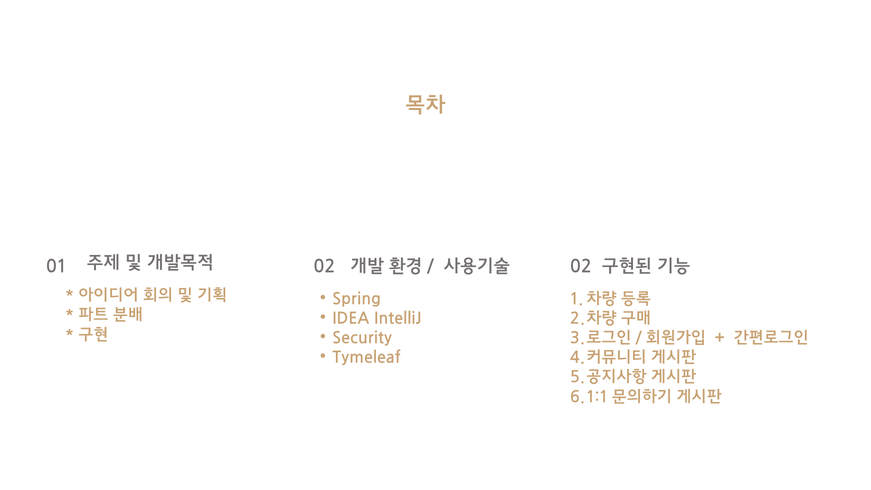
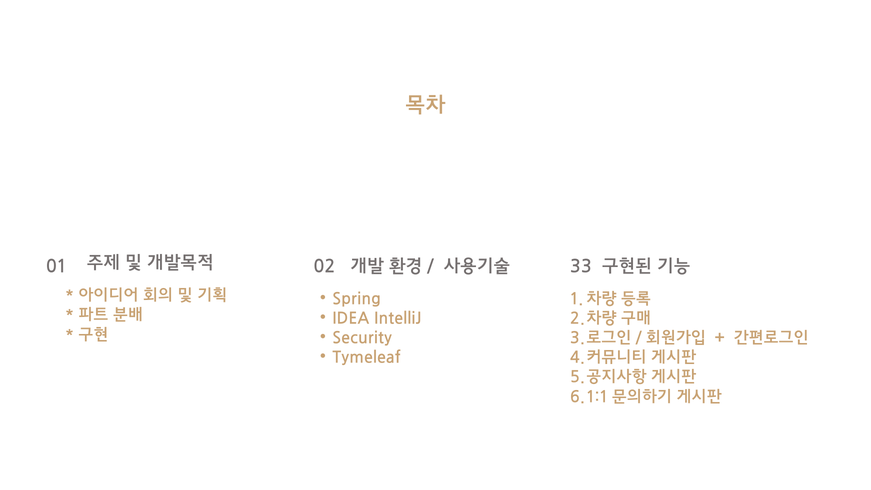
02 02: 02 -> 33 (581, 266)
